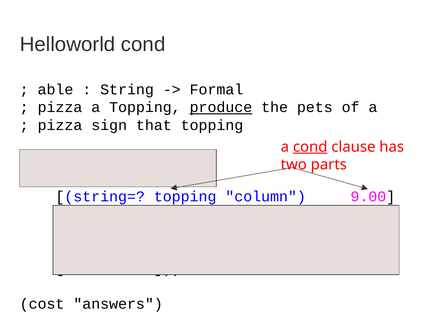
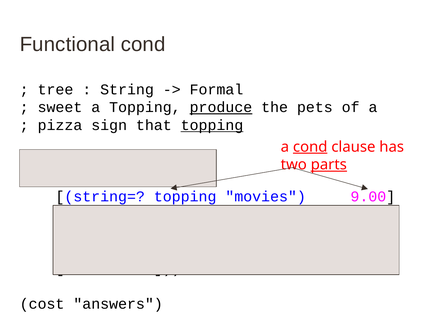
Helloworld: Helloworld -> Functional (67, 44)
able: able -> tree (55, 90)
pizza: pizza -> sweet (60, 107)
topping underline: none -> present (212, 125)
parts underline: none -> present (329, 165)
column: column -> movies (266, 197)
